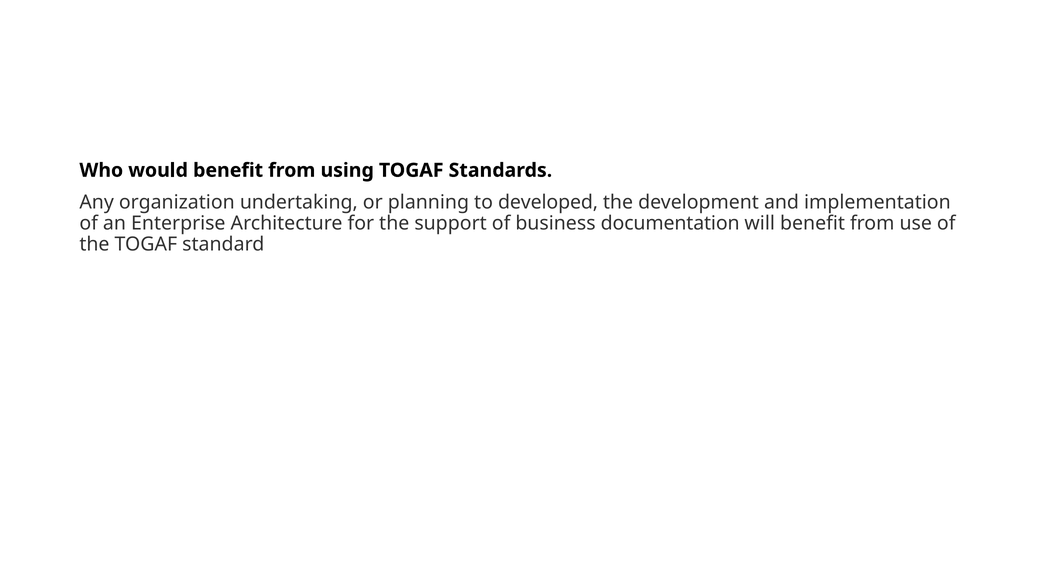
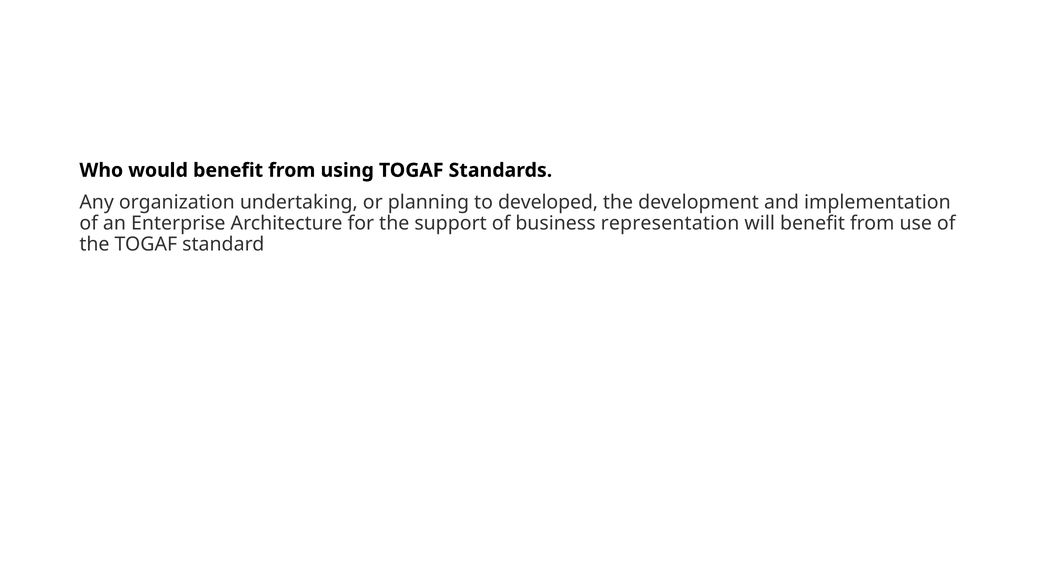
documentation: documentation -> representation (670, 223)
